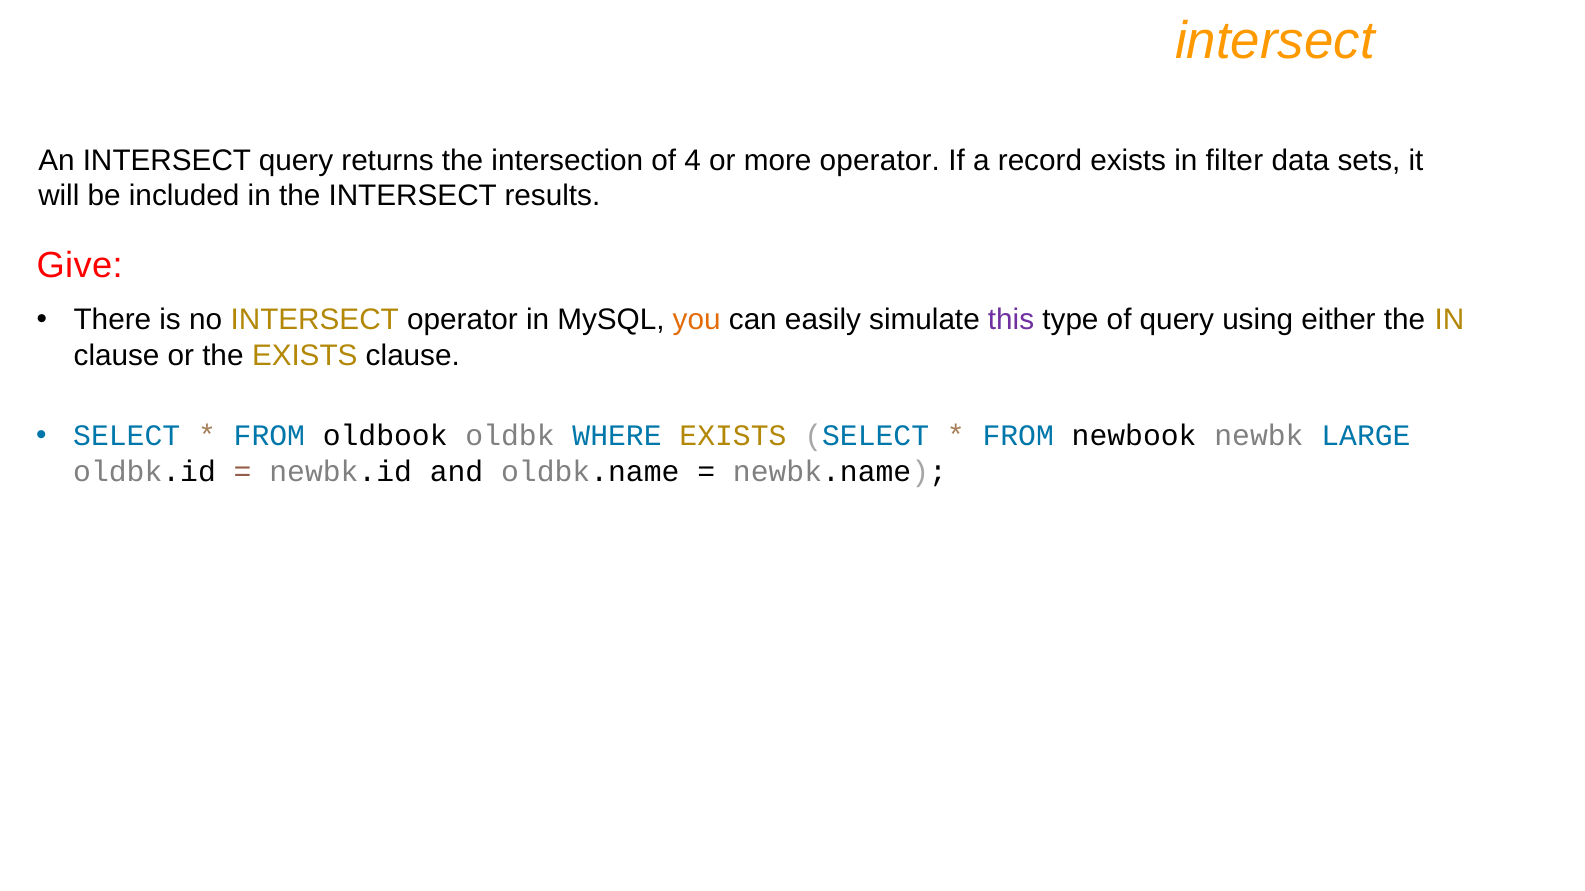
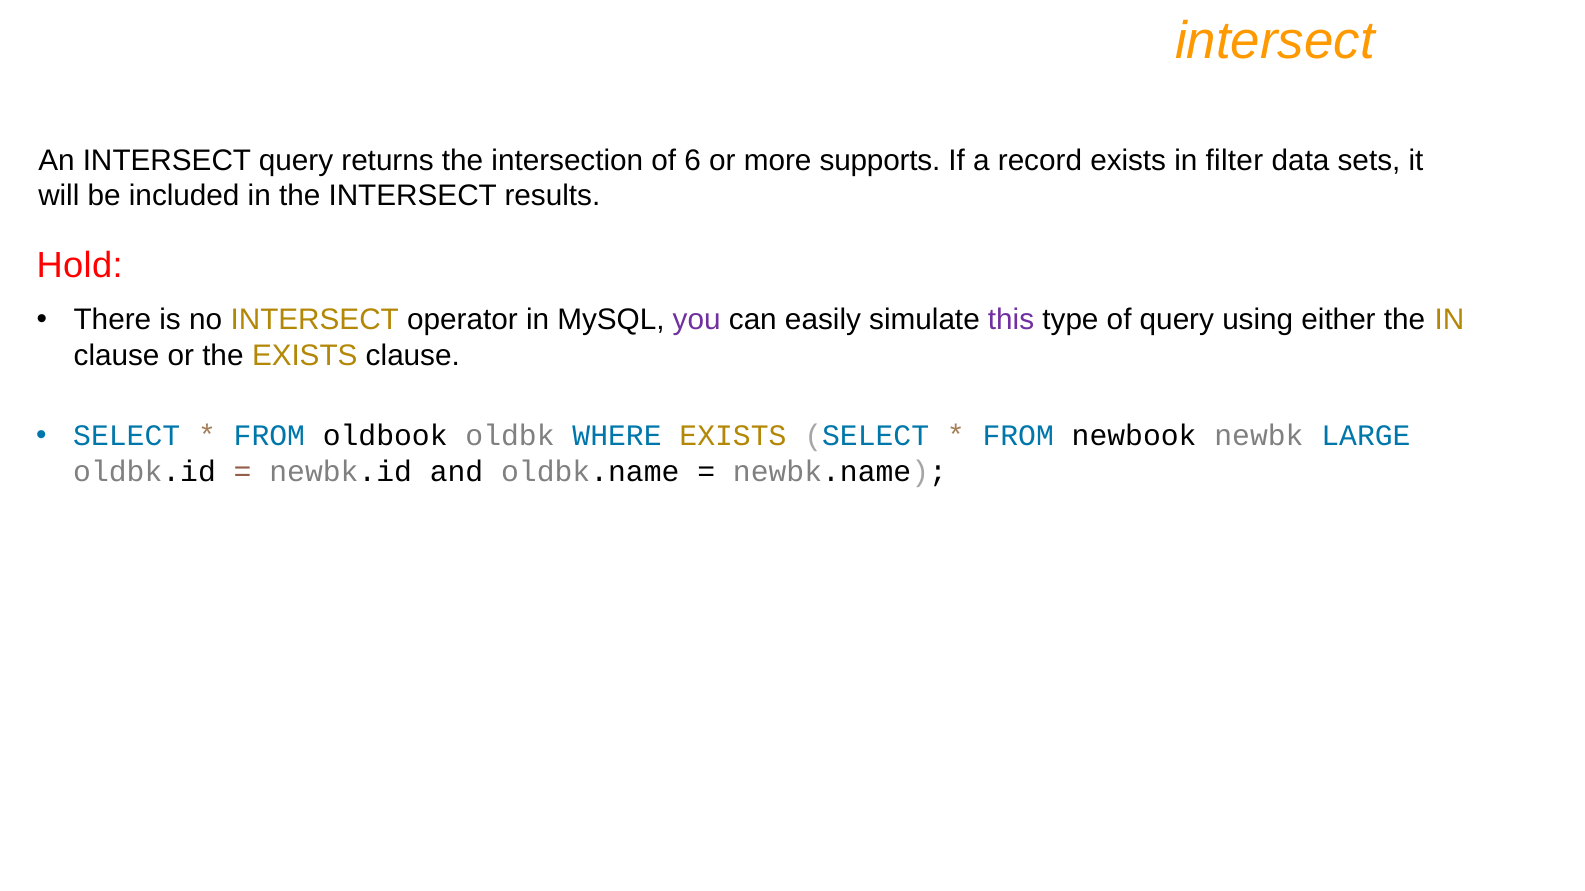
4: 4 -> 6 (693, 161)
more operator: operator -> supports (880, 161)
Give: Give -> Hold (80, 265)
you colour: orange -> purple (697, 320)
